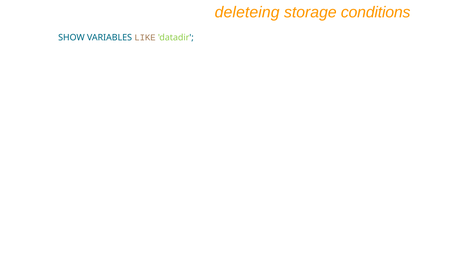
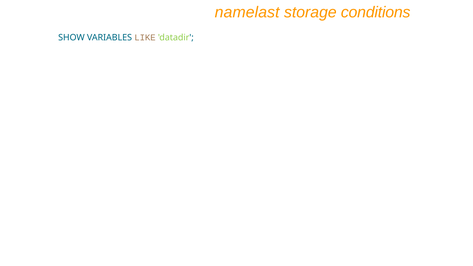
deleteing: deleteing -> namelast (247, 12)
